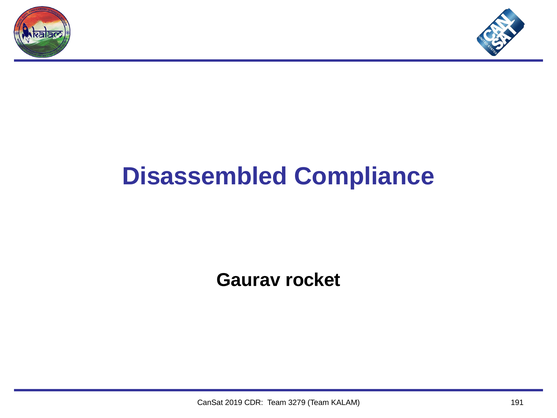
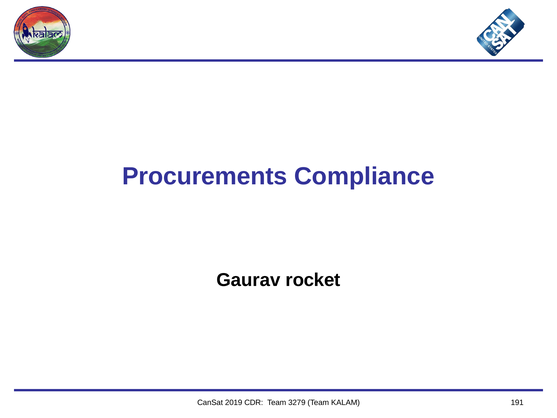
Disassembled: Disassembled -> Procurements (205, 176)
